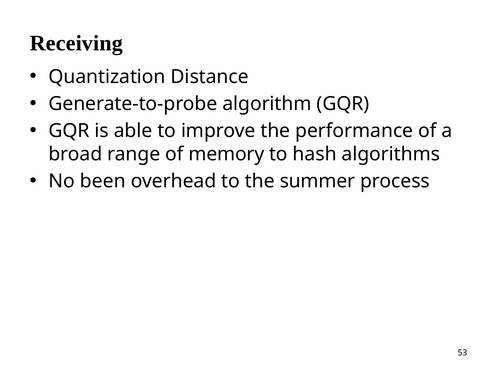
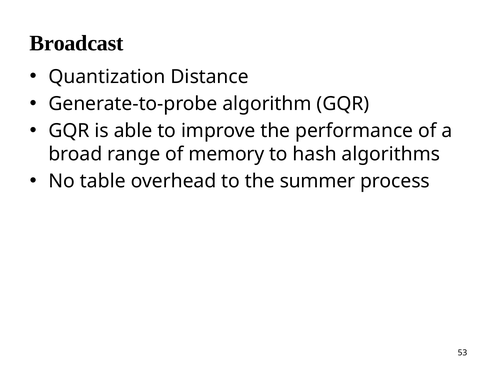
Receiving: Receiving -> Broadcast (77, 43)
been: been -> table (103, 181)
